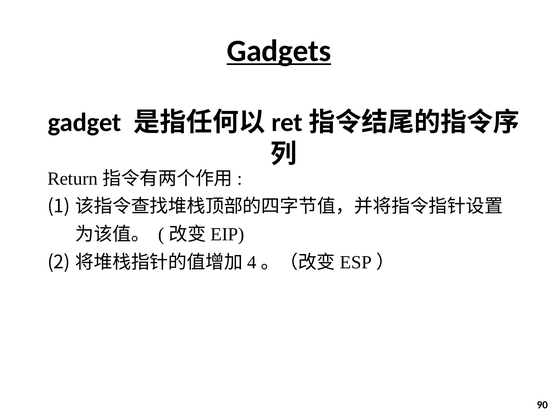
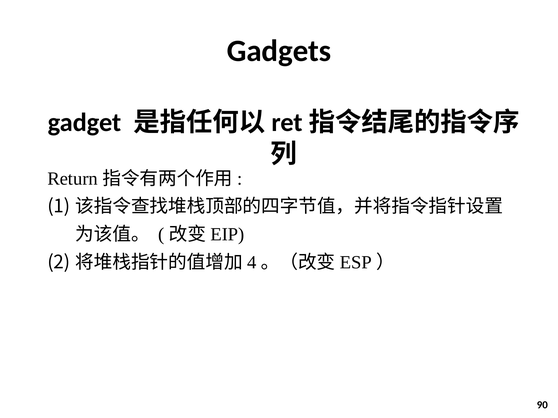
Gadgets underline: present -> none (279, 51)
